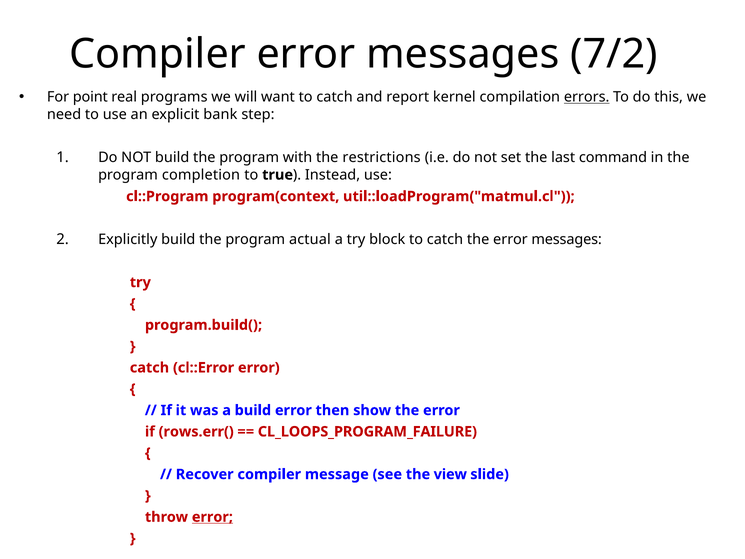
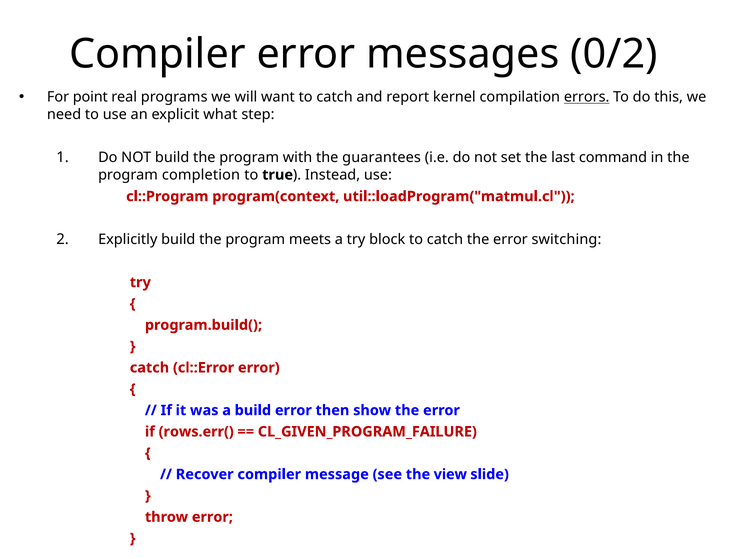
7/2: 7/2 -> 0/2 (614, 54)
bank: bank -> what (220, 114)
restrictions: restrictions -> guarantees (382, 157)
actual: actual -> meets (310, 239)
the error messages: messages -> switching (566, 239)
CL_LOOPS_PROGRAM_FAILURE: CL_LOOPS_PROGRAM_FAILURE -> CL_GIVEN_PROGRAM_FAILURE (367, 431)
error underline: present -> none (212, 517)
